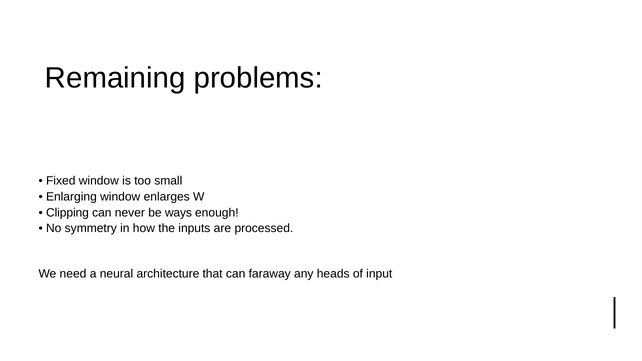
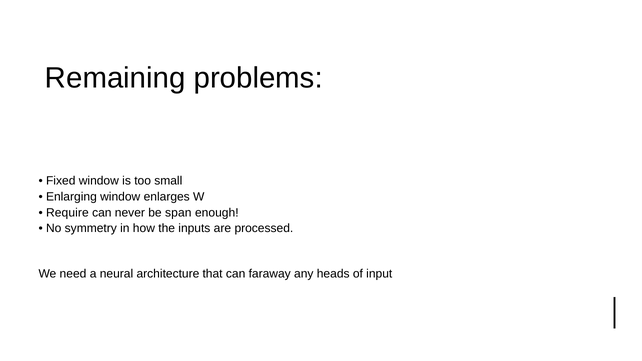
Clipping: Clipping -> Require (67, 213)
ways: ways -> span (178, 213)
